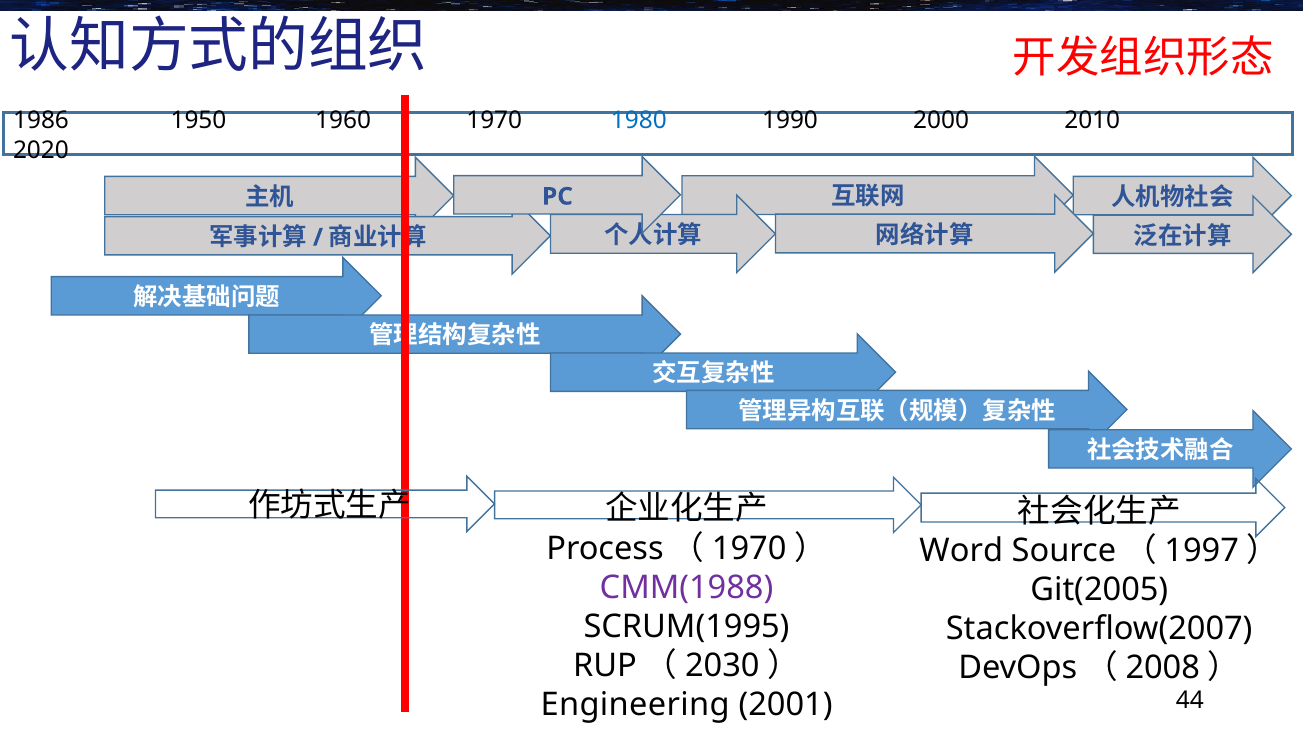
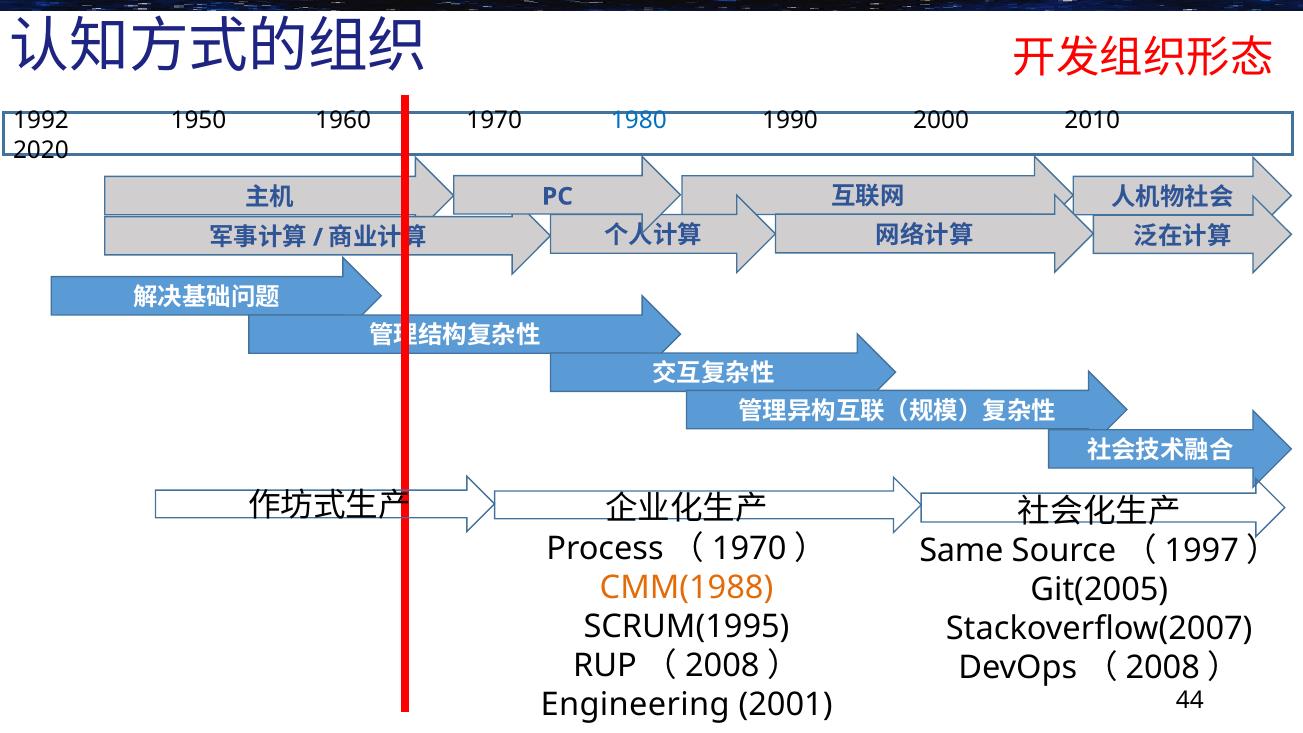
1986: 1986 -> 1992 (41, 121)
Word: Word -> Same (961, 551)
CMM(1988 colour: purple -> orange (687, 587)
2030: 2030 -> 2008 (722, 666)
